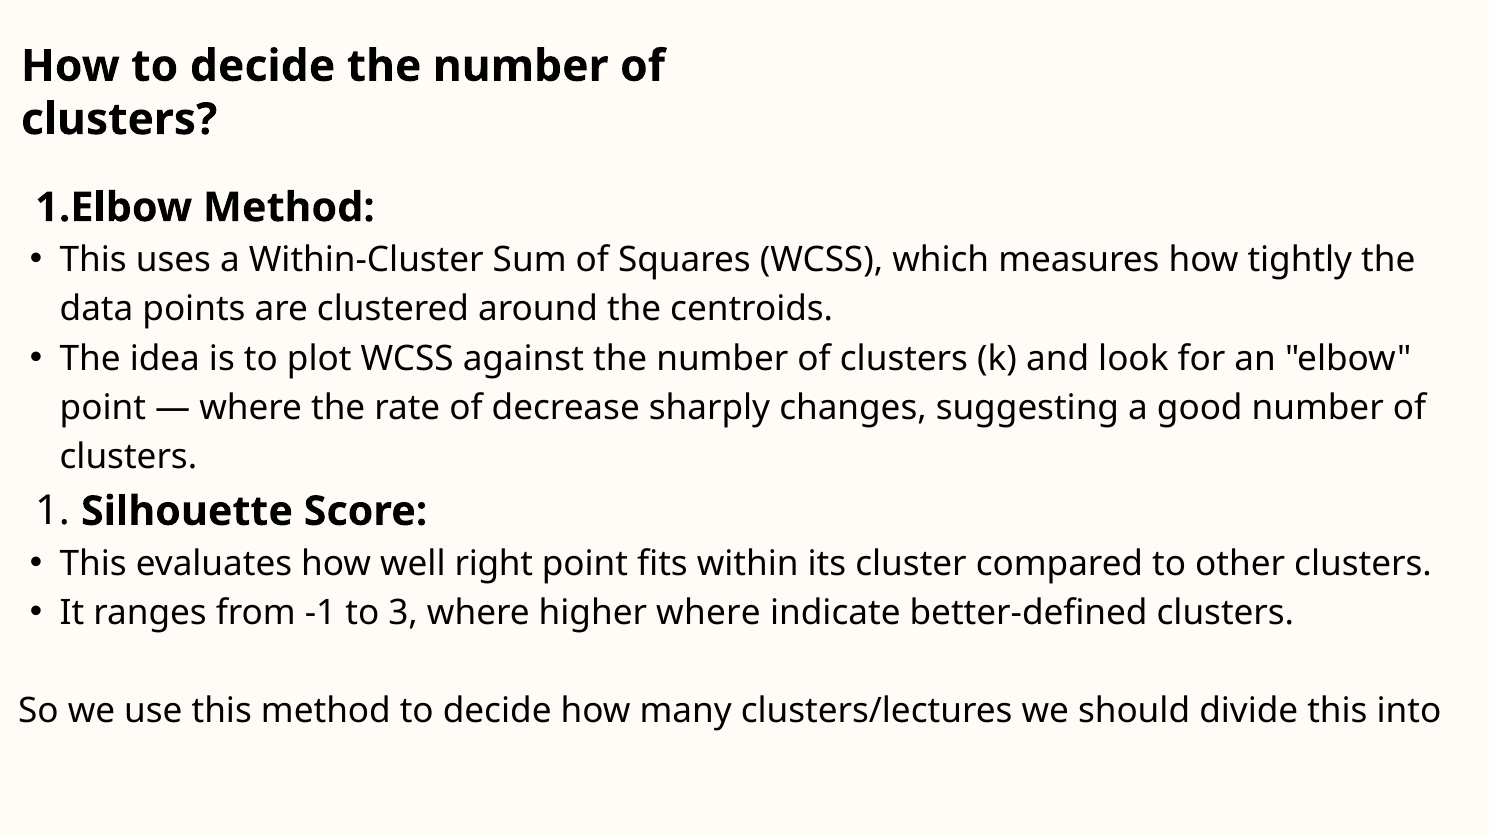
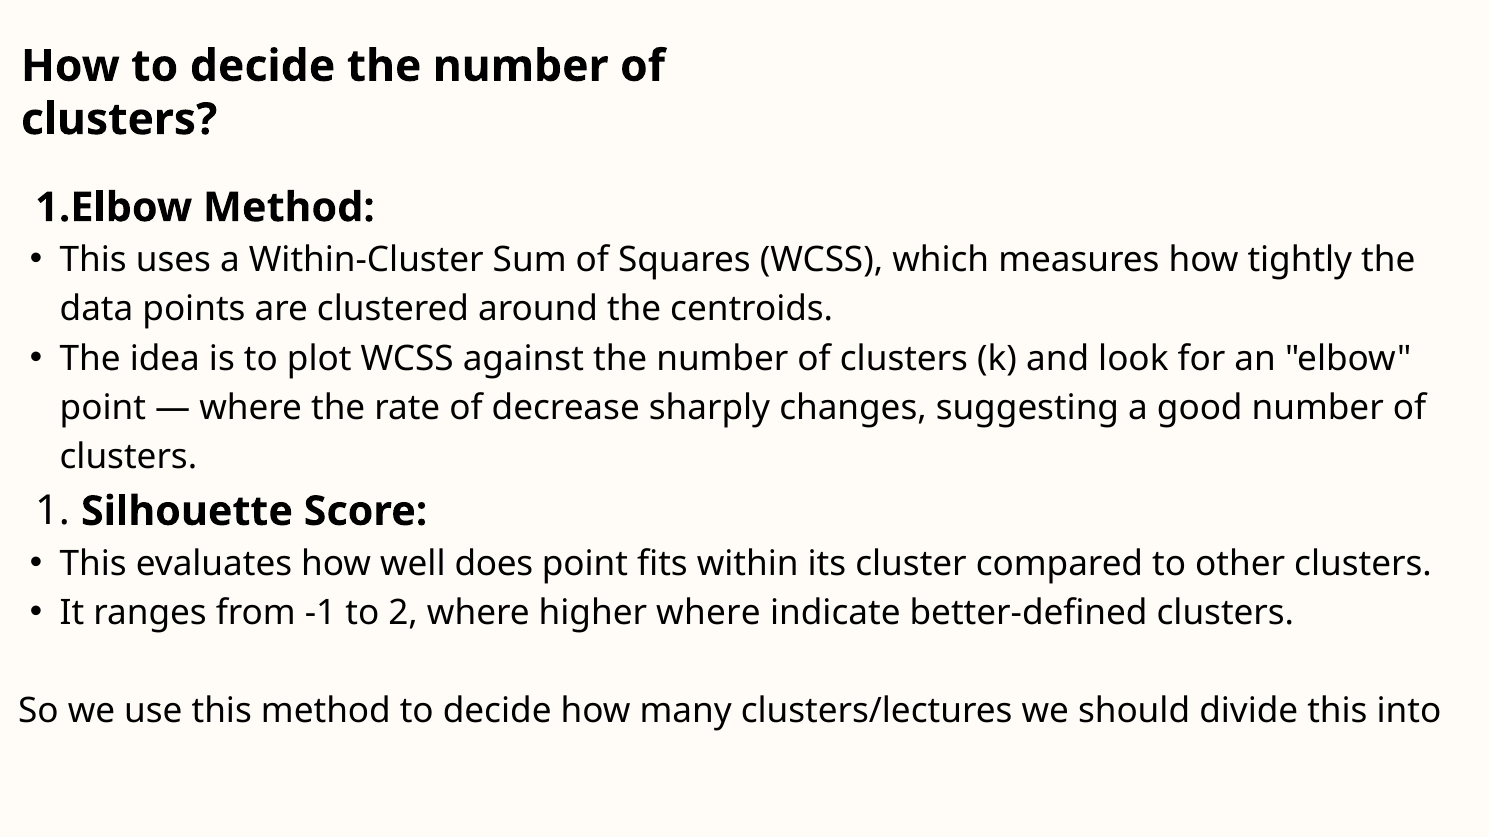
right: right -> does (494, 564)
3: 3 -> 2 (403, 613)
